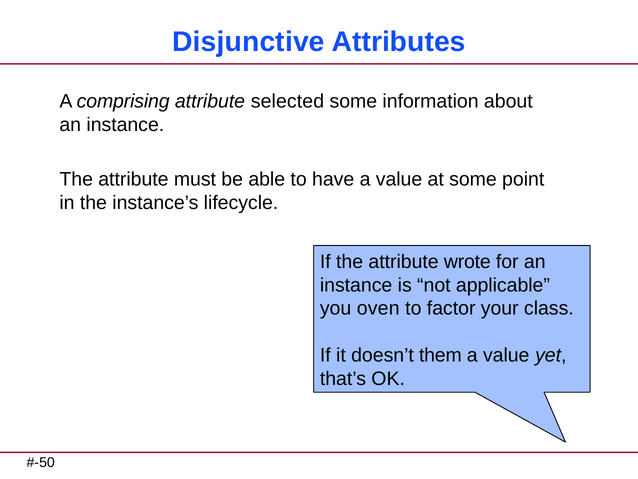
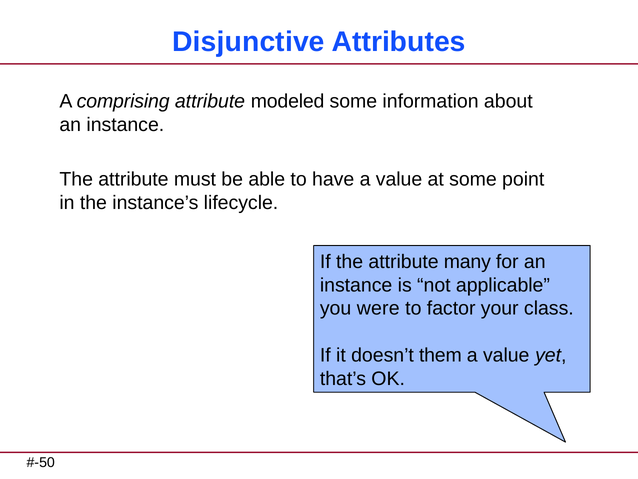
selected: selected -> modeled (288, 101)
wrote: wrote -> many (467, 261)
oven: oven -> were (378, 308)
